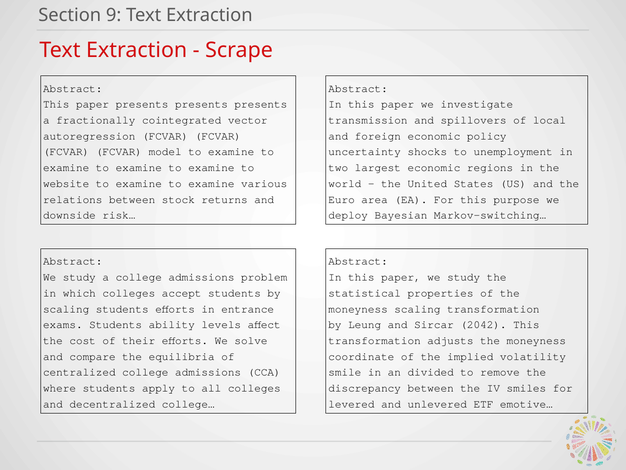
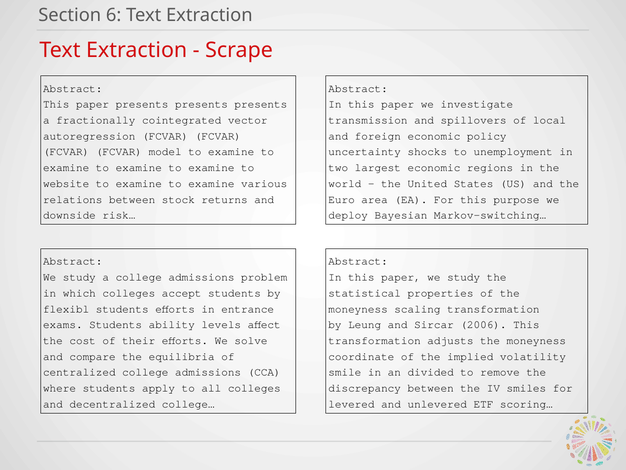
9: 9 -> 6 (114, 15)
scaling: scaling -> flexibl (66, 309)
2042: 2042 -> 2006 (483, 324)
emotive…: emotive… -> scoring… (526, 404)
